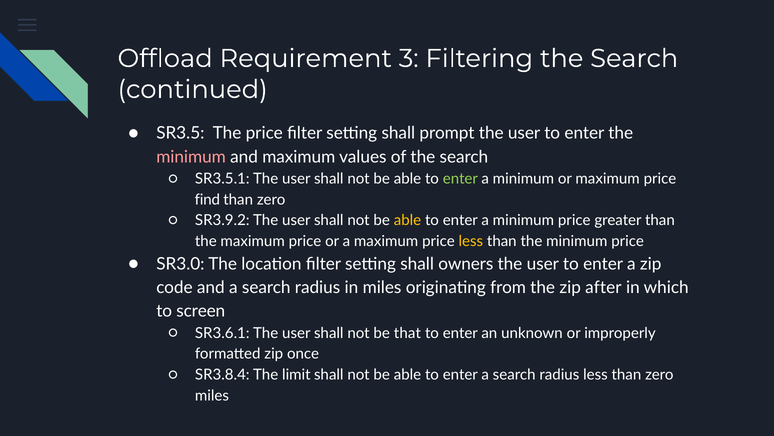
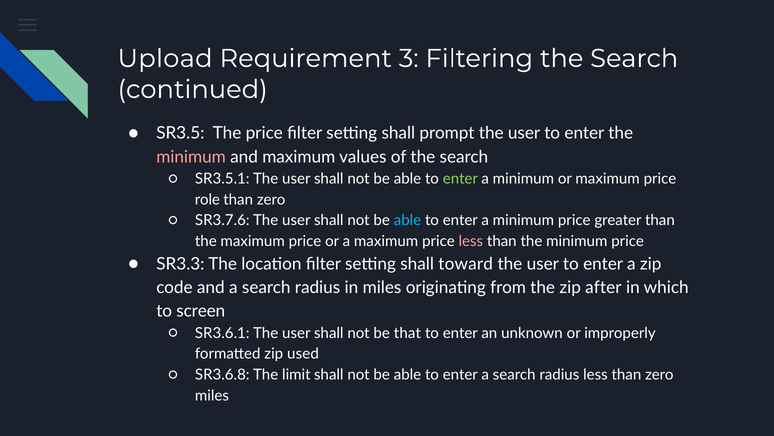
Offload: Offload -> Upload (165, 58)
find: find -> role (207, 199)
SR3.9.2: SR3.9.2 -> SR3.7.6 (222, 220)
able colour: yellow -> light blue (407, 220)
less colour: yellow -> pink (471, 241)
SR3.0: SR3.0 -> SR3.3 (180, 263)
owners: owners -> toward (466, 263)
once: once -> used (303, 354)
SR3.8.4: SR3.8.4 -> SR3.6.8 (222, 374)
